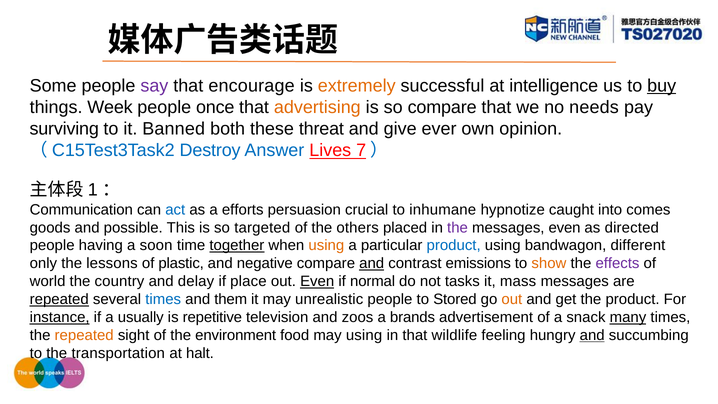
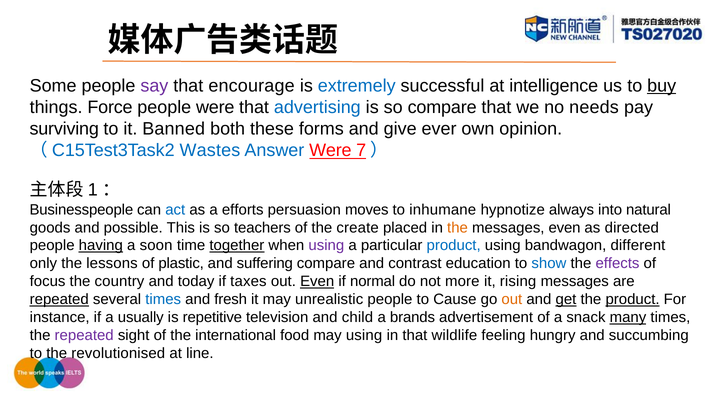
extremely colour: orange -> blue (357, 86)
Week: Week -> Force (110, 107)
people once: once -> were (215, 107)
advertising colour: orange -> blue (317, 107)
threat: threat -> forms (321, 129)
Destroy: Destroy -> Wastes (210, 150)
Answer Lives: Lives -> Were (330, 150)
Communication: Communication -> Businesspeople (81, 210)
crucial: crucial -> moves (367, 210)
caught: caught -> always (572, 210)
comes: comes -> natural (648, 210)
targeted: targeted -> teachers (262, 228)
others: others -> create (358, 228)
the colour: purple -> orange (458, 228)
having underline: none -> present (101, 245)
using colour: orange -> purple (326, 245)
negative: negative -> suffering (265, 263)
and underline: present -> none (372, 263)
emissions: emissions -> education (478, 263)
show colour: orange -> blue (549, 263)
world: world -> focus (48, 281)
delay: delay -> today (196, 281)
place: place -> taxes (248, 281)
tasks: tasks -> more (462, 281)
mass: mass -> rising (518, 281)
them: them -> fresh (231, 299)
Stored: Stored -> Cause (455, 299)
get underline: none -> present (566, 299)
product underline: none -> present (633, 299)
instance underline: present -> none (60, 317)
zoos: zoos -> child (357, 317)
repeated colour: orange -> purple (84, 335)
environment: environment -> international (236, 335)
and underline: present -> none (592, 335)
transportation: transportation -> revolutionised (118, 353)
halt: halt -> line (200, 353)
